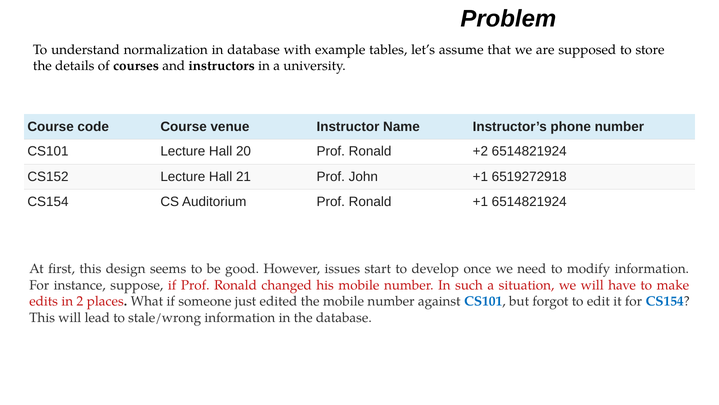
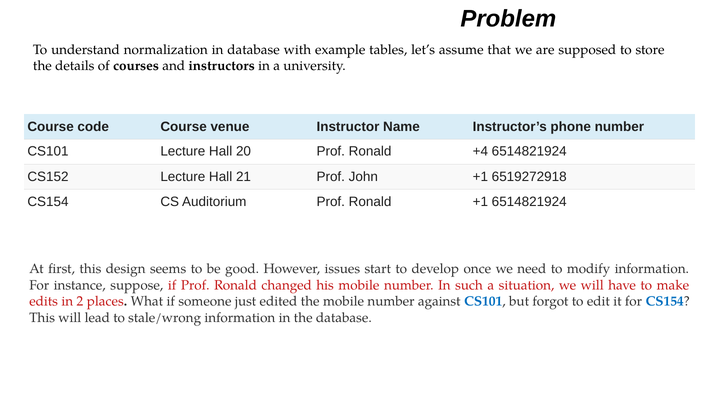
+2: +2 -> +4 (480, 151)
